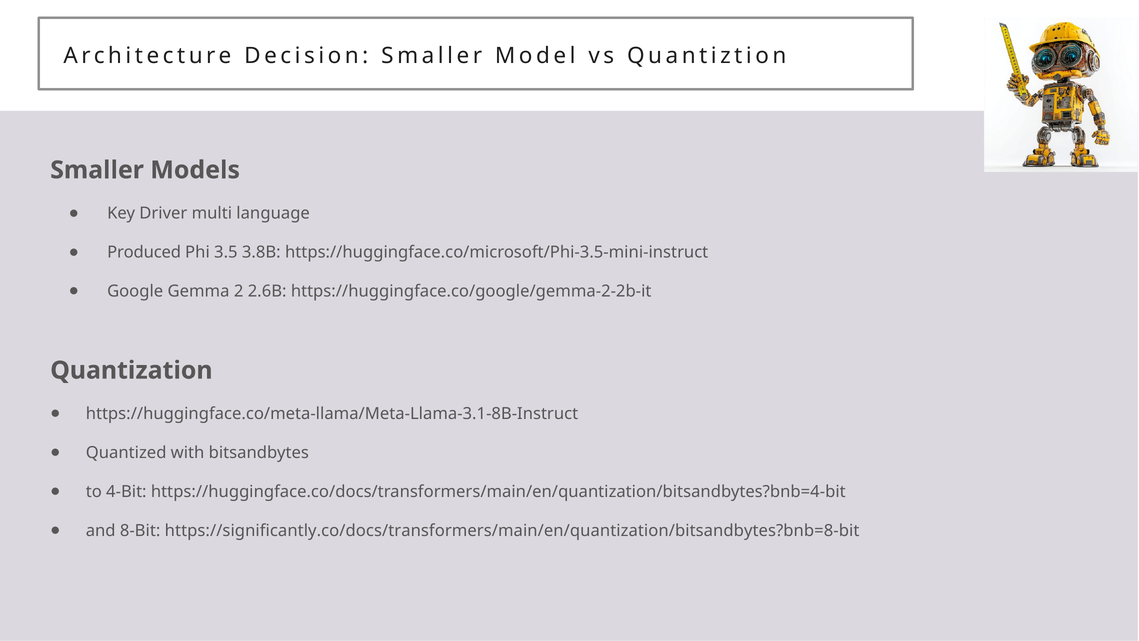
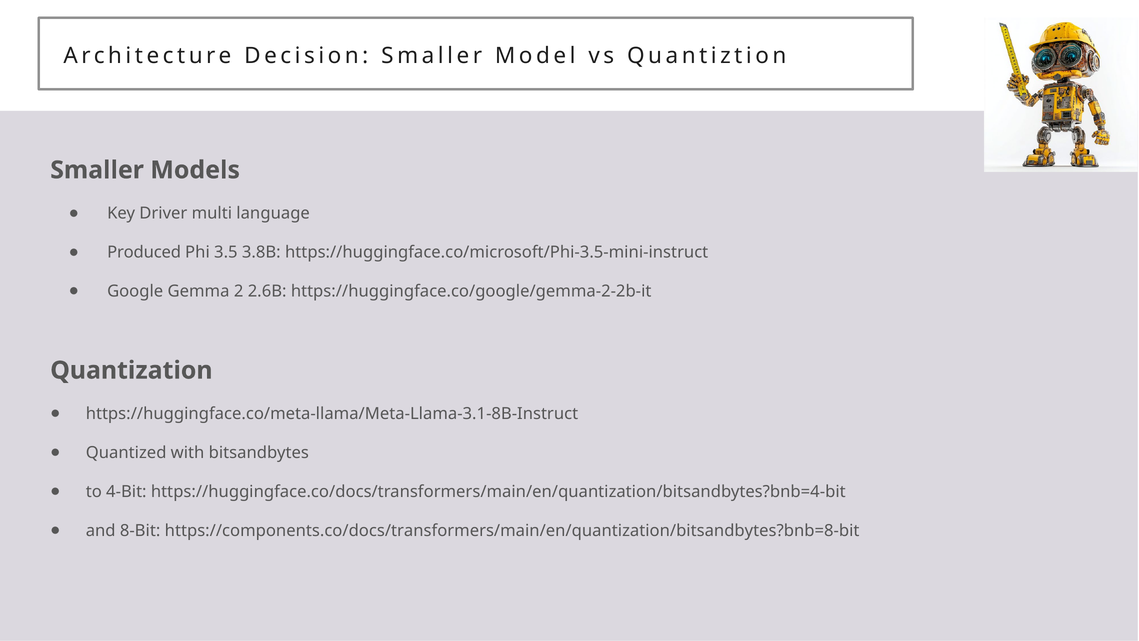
https://significantly.co/docs/transformers/main/en/quantization/bitsandbytes?bnb=8-bit: https://significantly.co/docs/transformers/main/en/quantization/bitsandbytes?bnb=8-bit -> https://components.co/docs/transformers/main/en/quantization/bitsandbytes?bnb=8-bit (512, 530)
